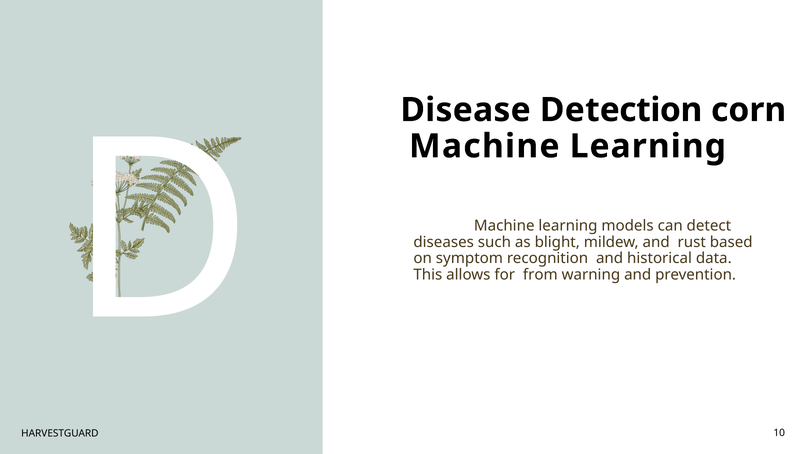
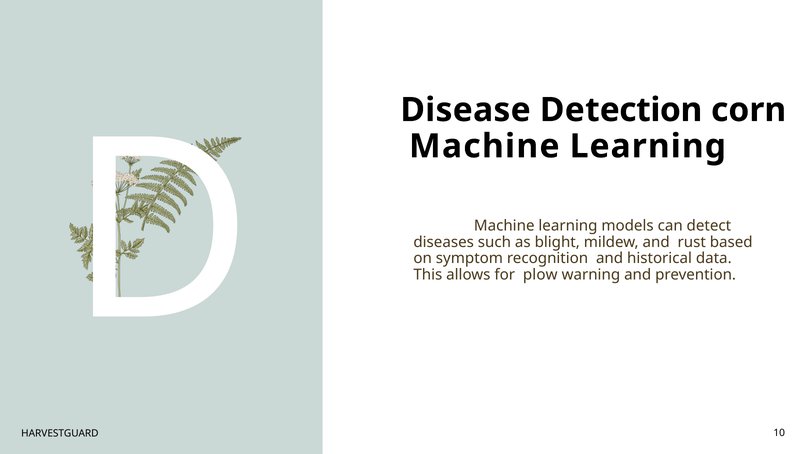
from: from -> plow (540, 275)
